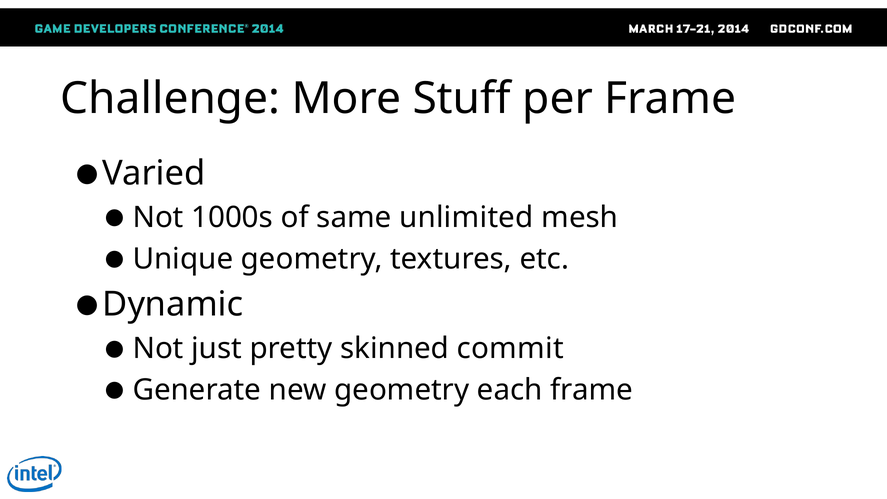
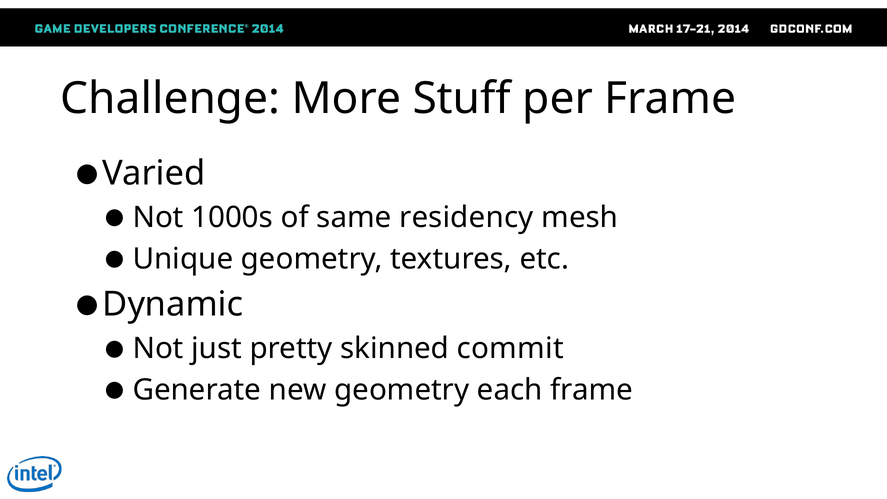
unlimited: unlimited -> residency (466, 217)
